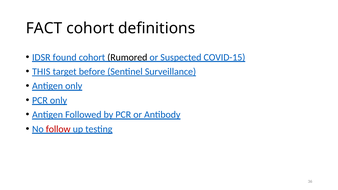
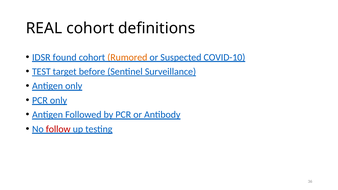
FACT: FACT -> REAL (44, 28)
Rumored colour: black -> orange (127, 57)
COVID-15: COVID-15 -> COVID-10 (224, 57)
THIS: THIS -> TEST (41, 72)
